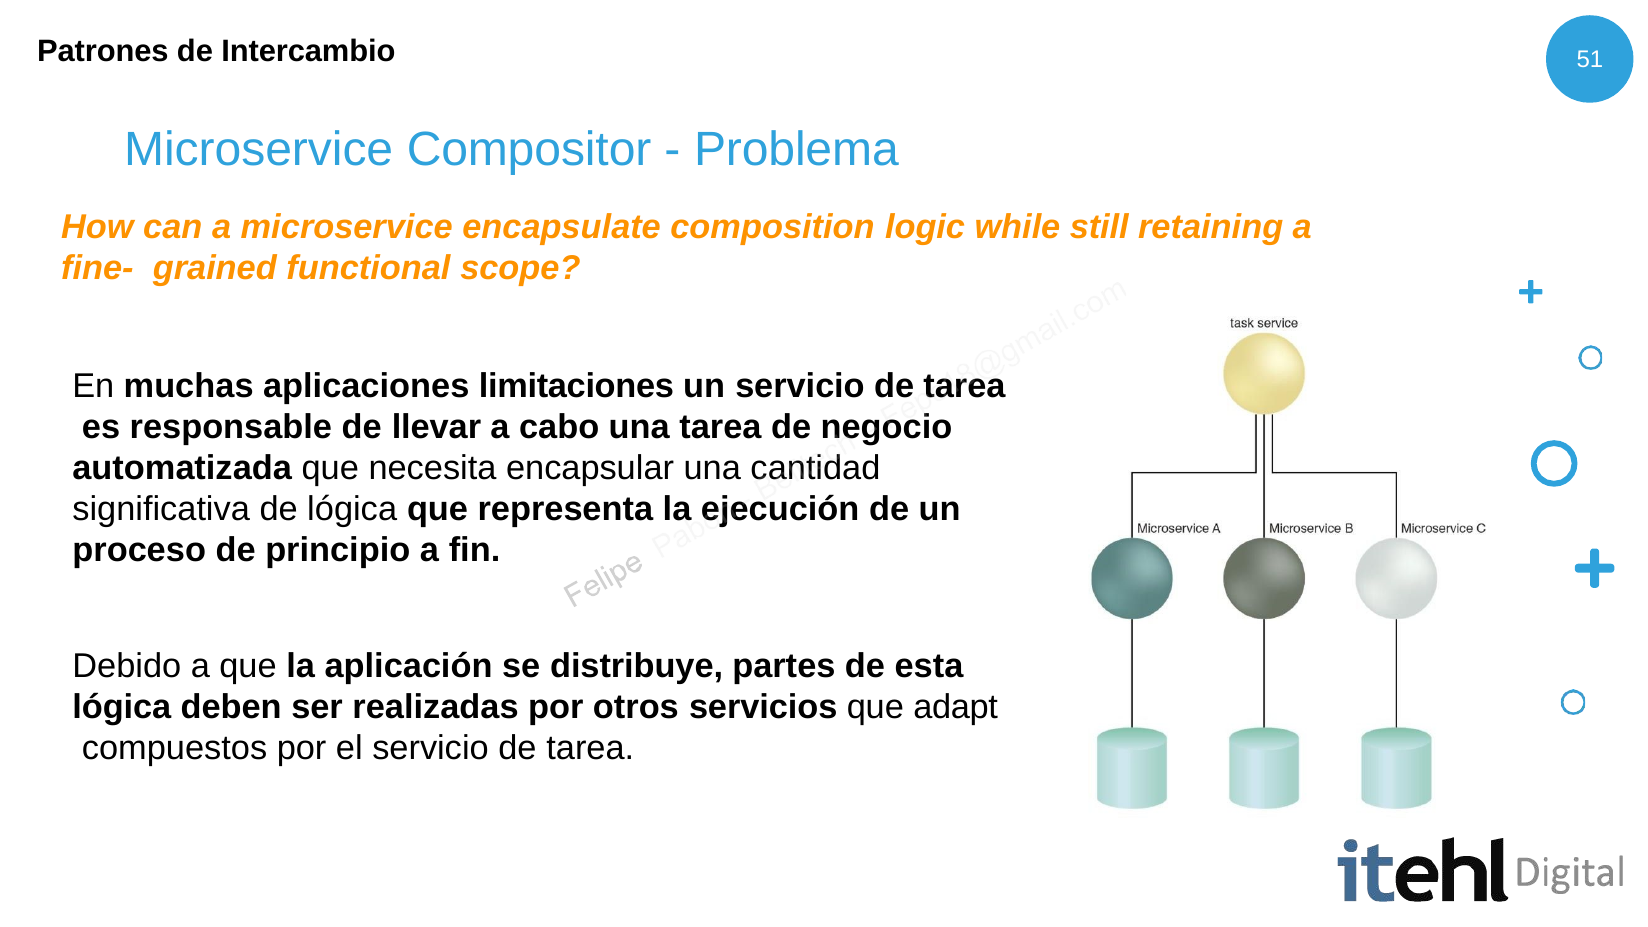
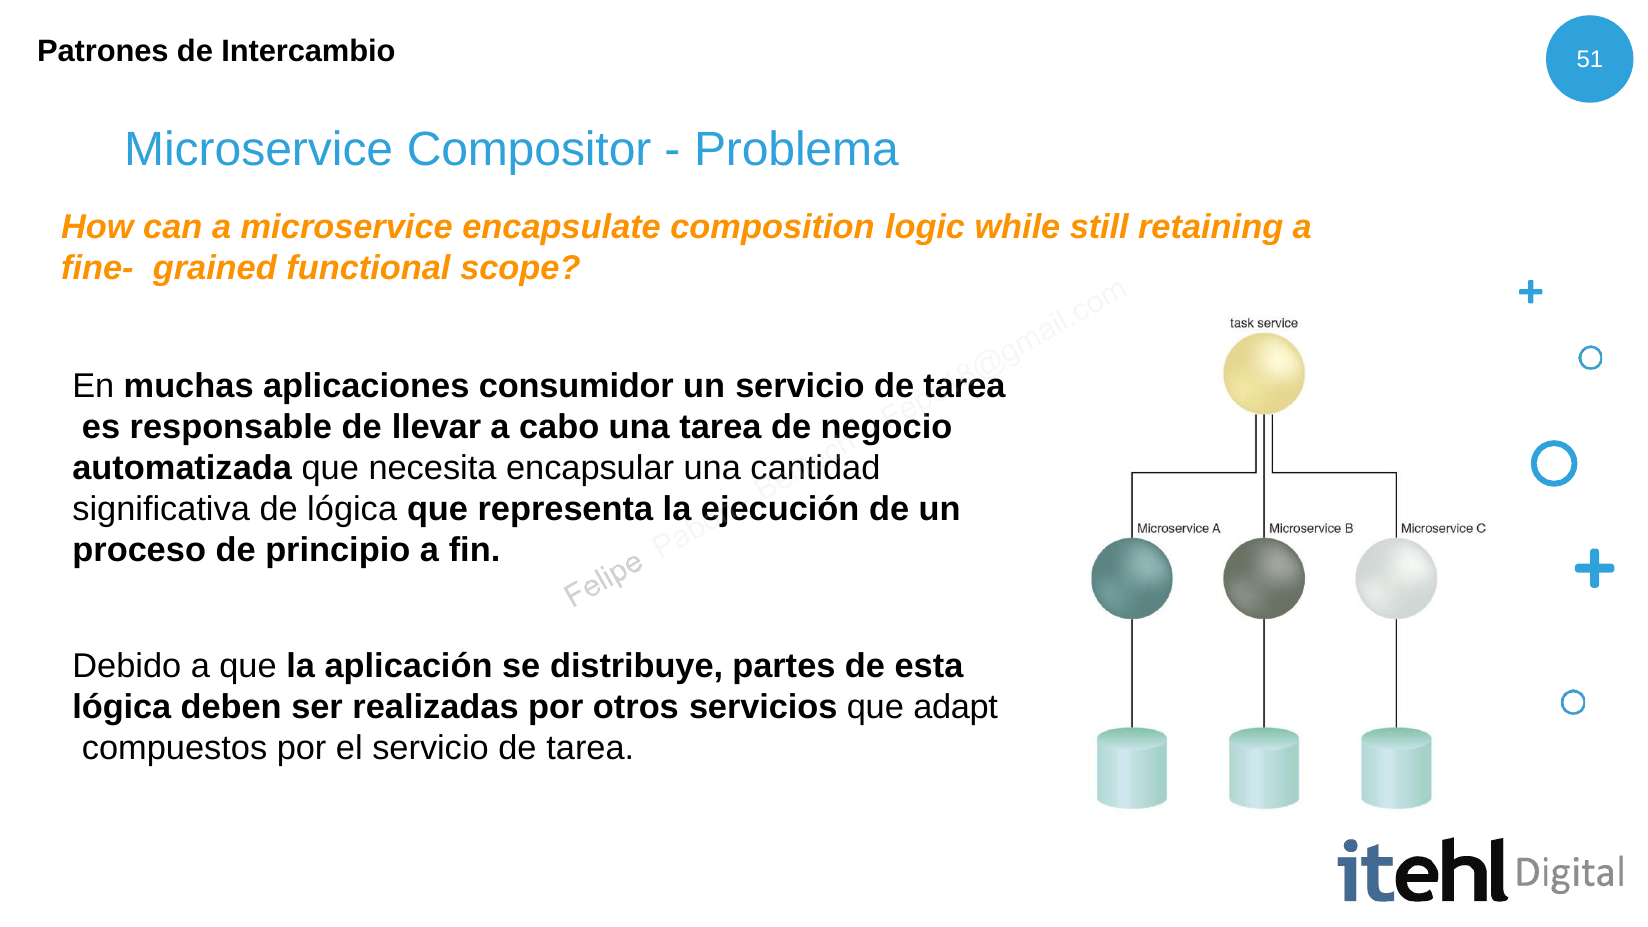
limitaciones: limitaciones -> consumidor (576, 386)
